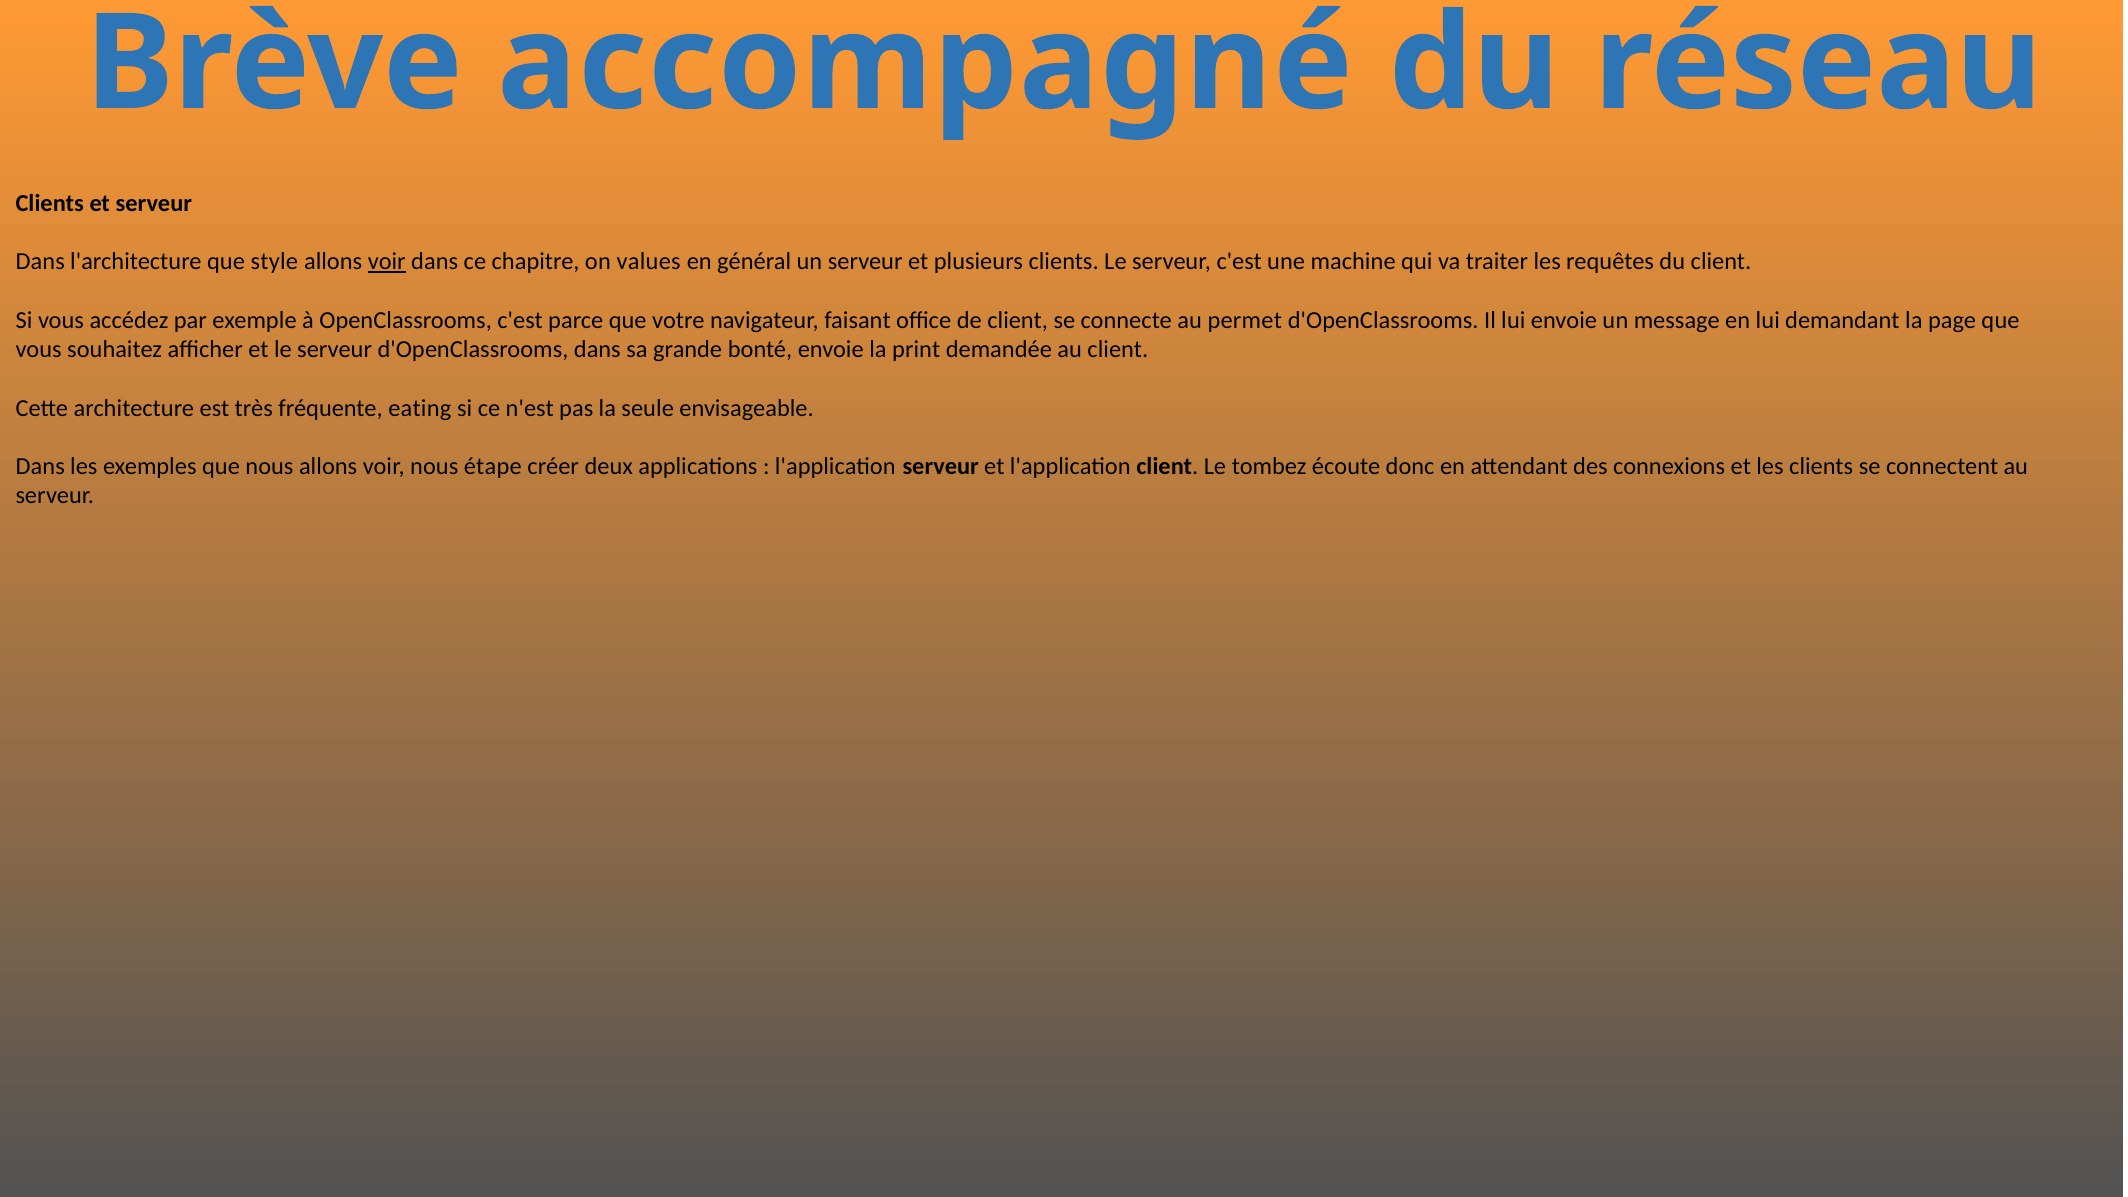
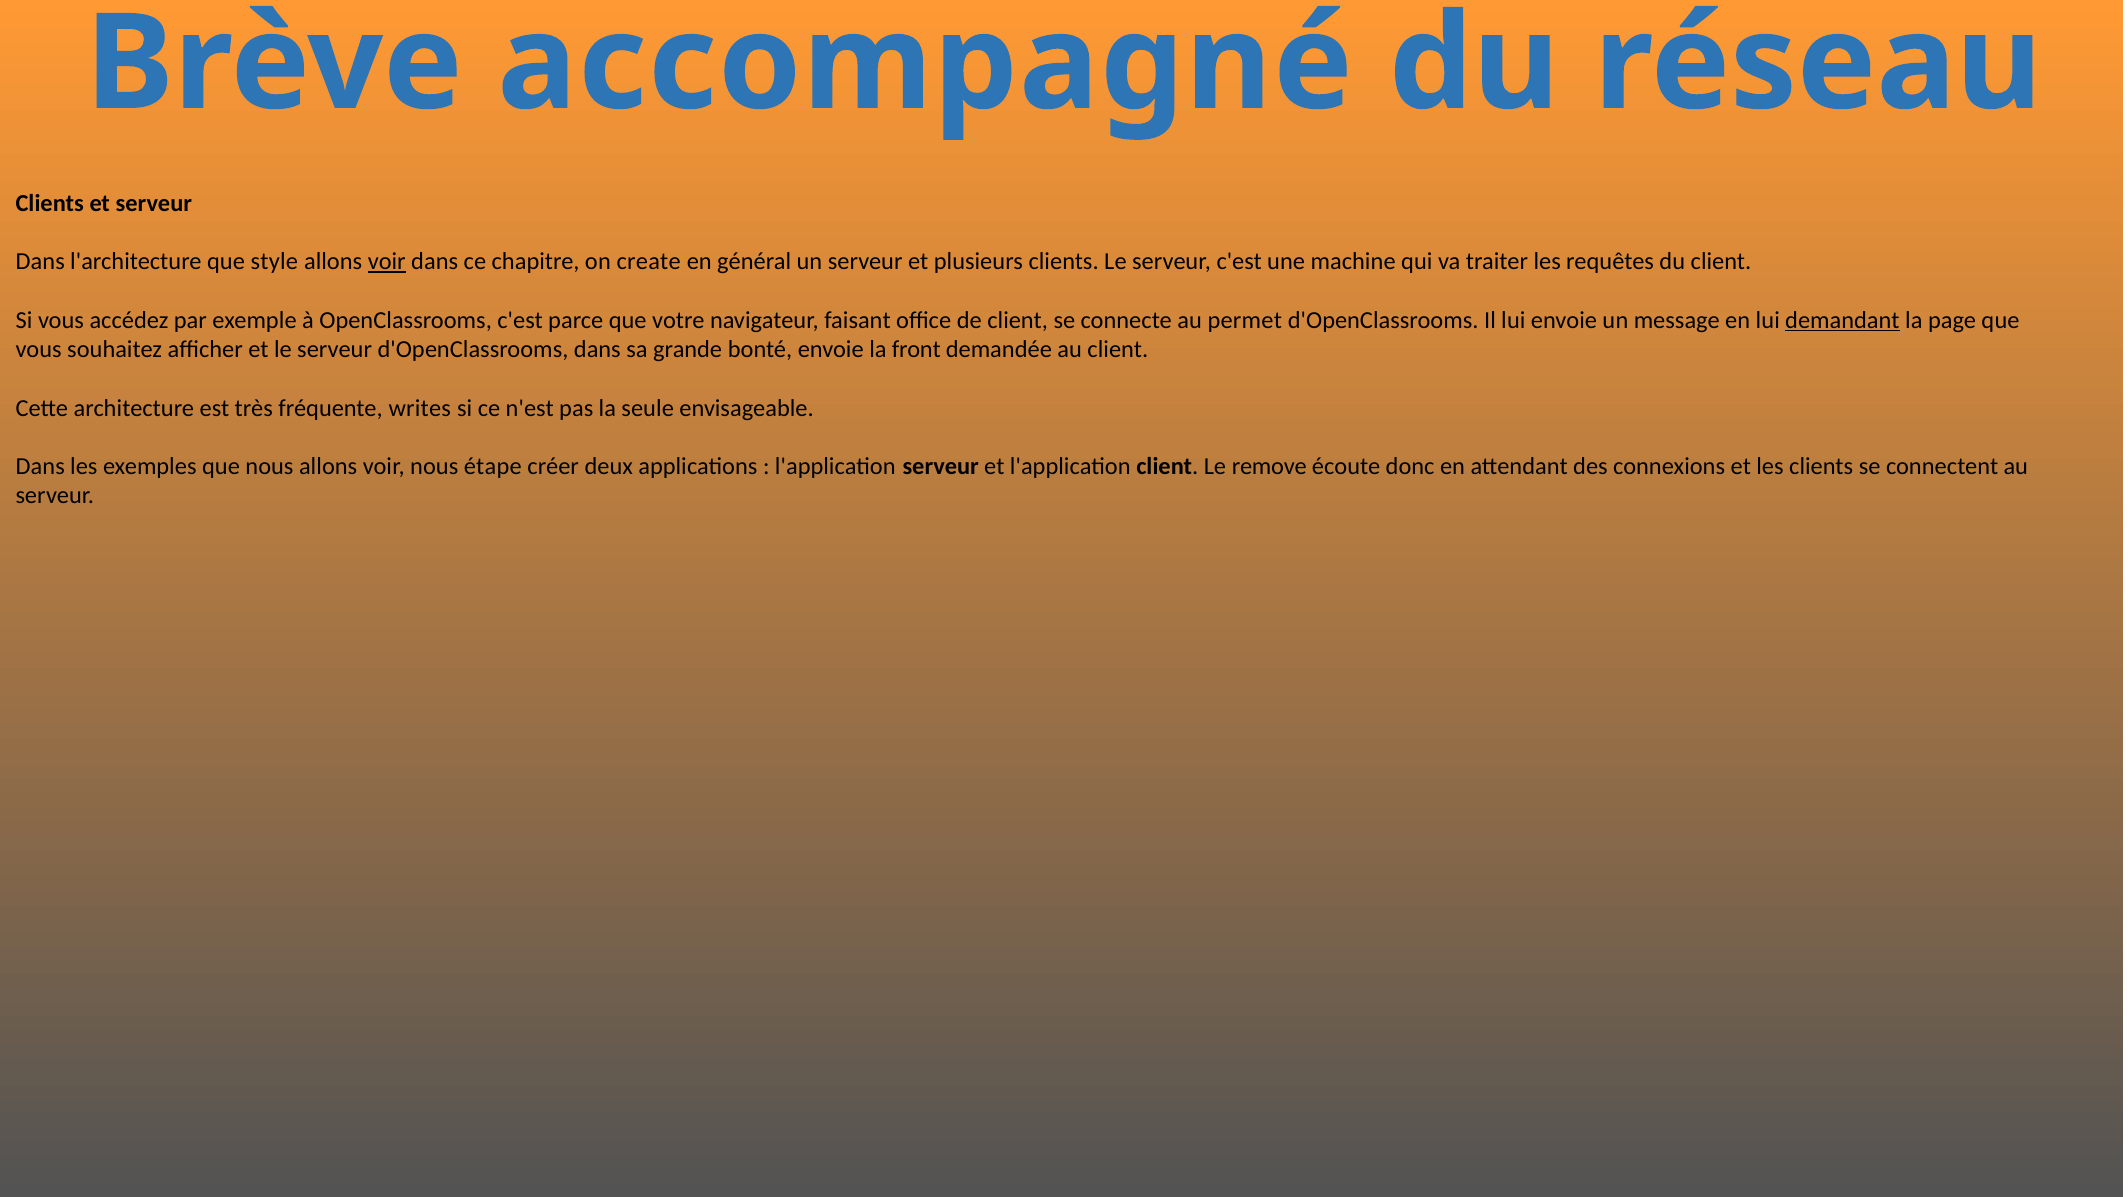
values: values -> create (649, 262)
demandant underline: none -> present (1842, 320)
print: print -> front (916, 349)
eating: eating -> writes (420, 408)
tombez: tombez -> remove (1269, 467)
